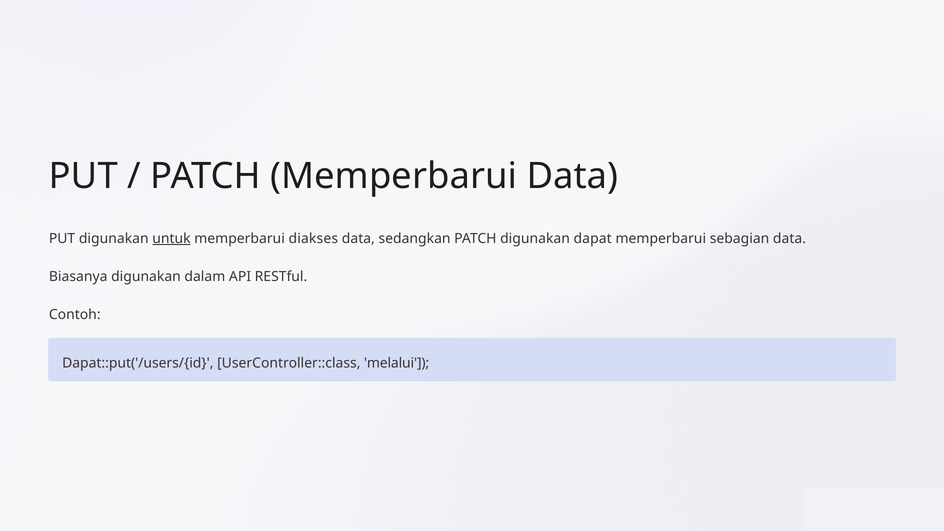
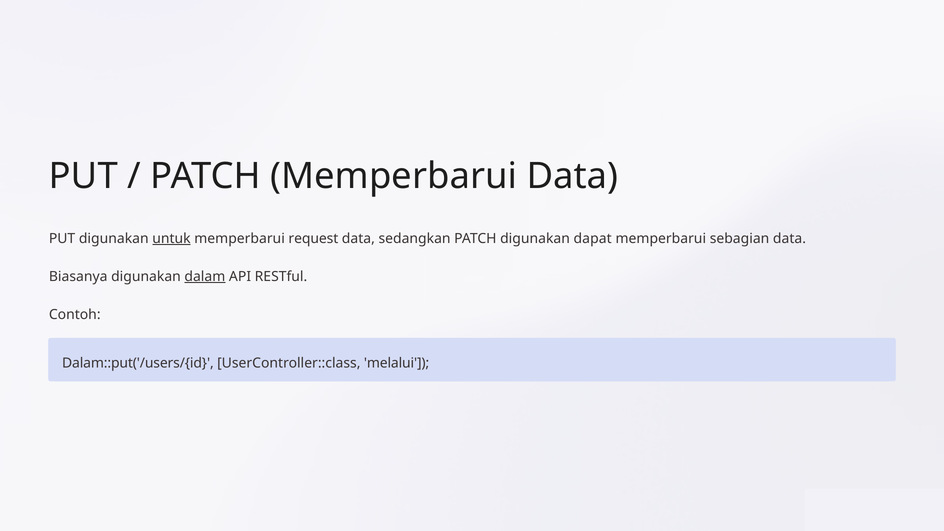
diakses: diakses -> request (313, 238)
dalam underline: none -> present (205, 277)
Dapat::put('/users/{id: Dapat::put('/users/{id -> Dalam::put('/users/{id (138, 363)
